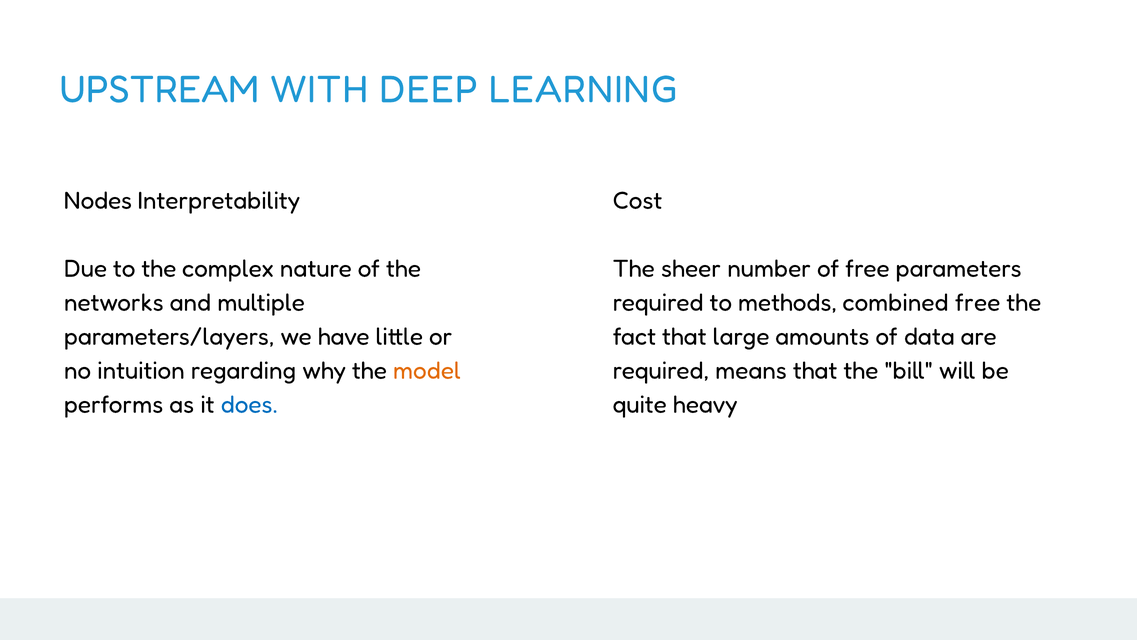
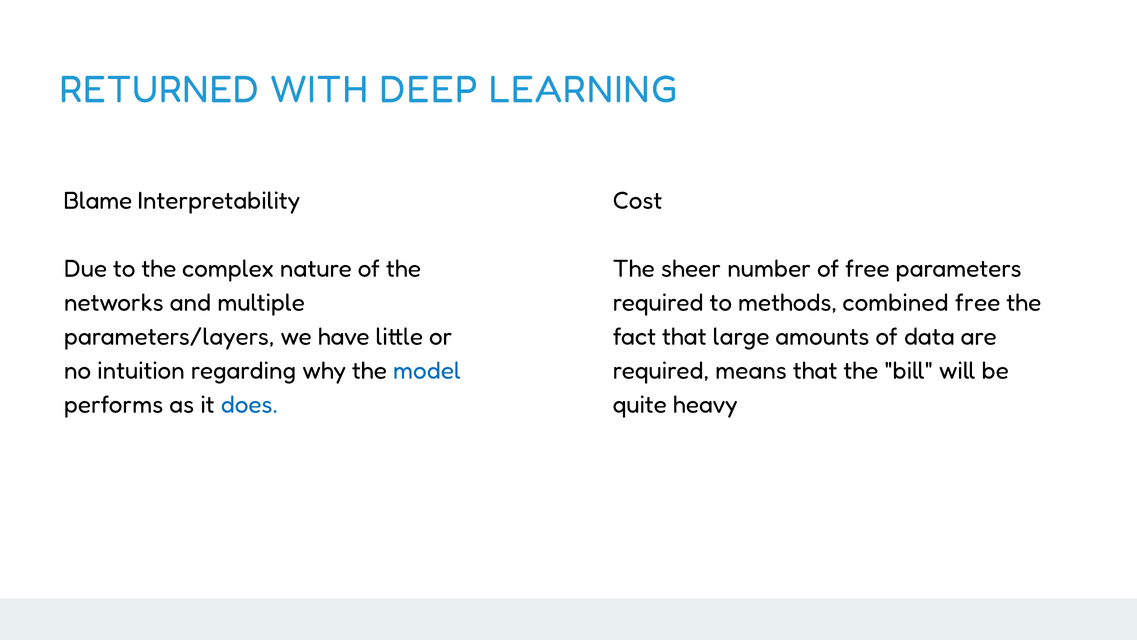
UPSTREAM: UPSTREAM -> RETURNED (159, 89)
Nodes: Nodes -> Blame (98, 200)
model colour: orange -> blue (427, 370)
